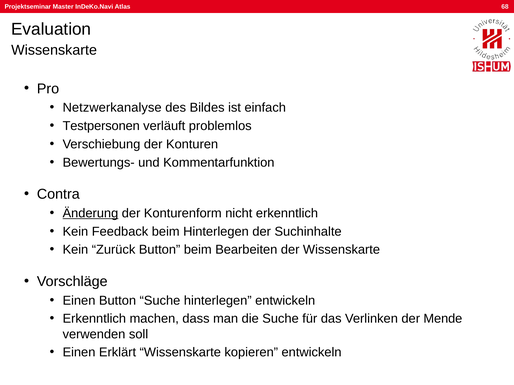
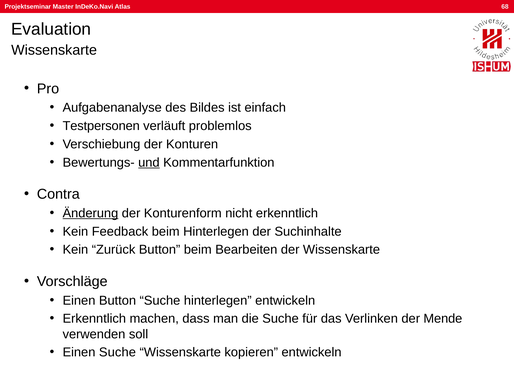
Netzwerkanalyse: Netzwerkanalyse -> Aufgabenanalyse (112, 108)
und underline: none -> present (149, 163)
Einen Erklärt: Erklärt -> Suche (117, 353)
